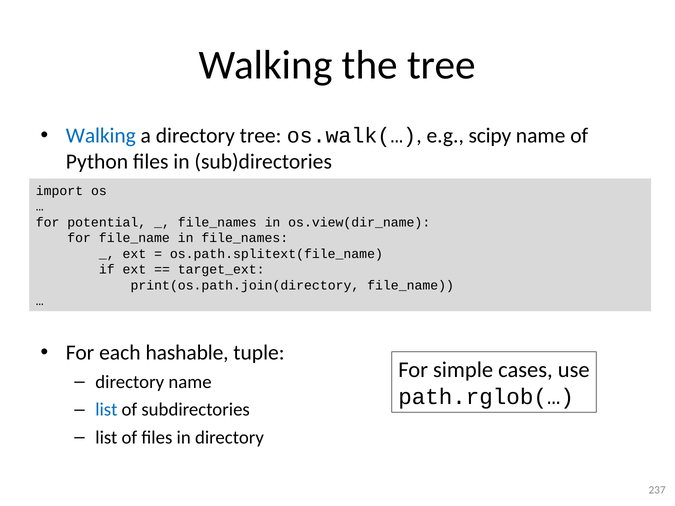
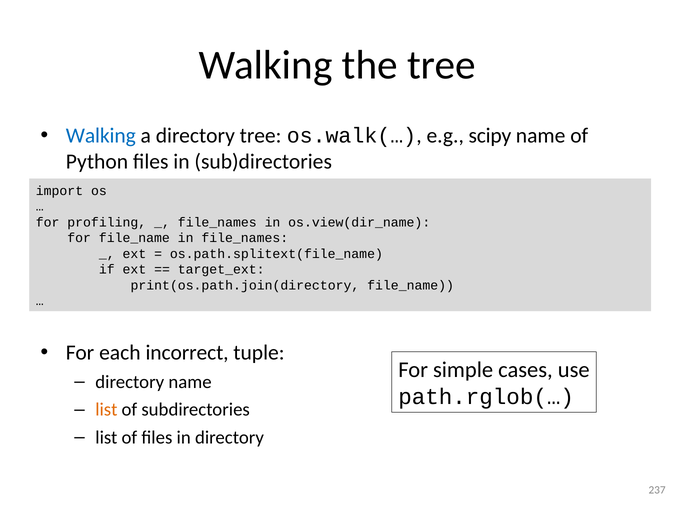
potential: potential -> profiling (107, 222)
hashable: hashable -> incorrect (187, 353)
list colour: blue -> orange (106, 410)
